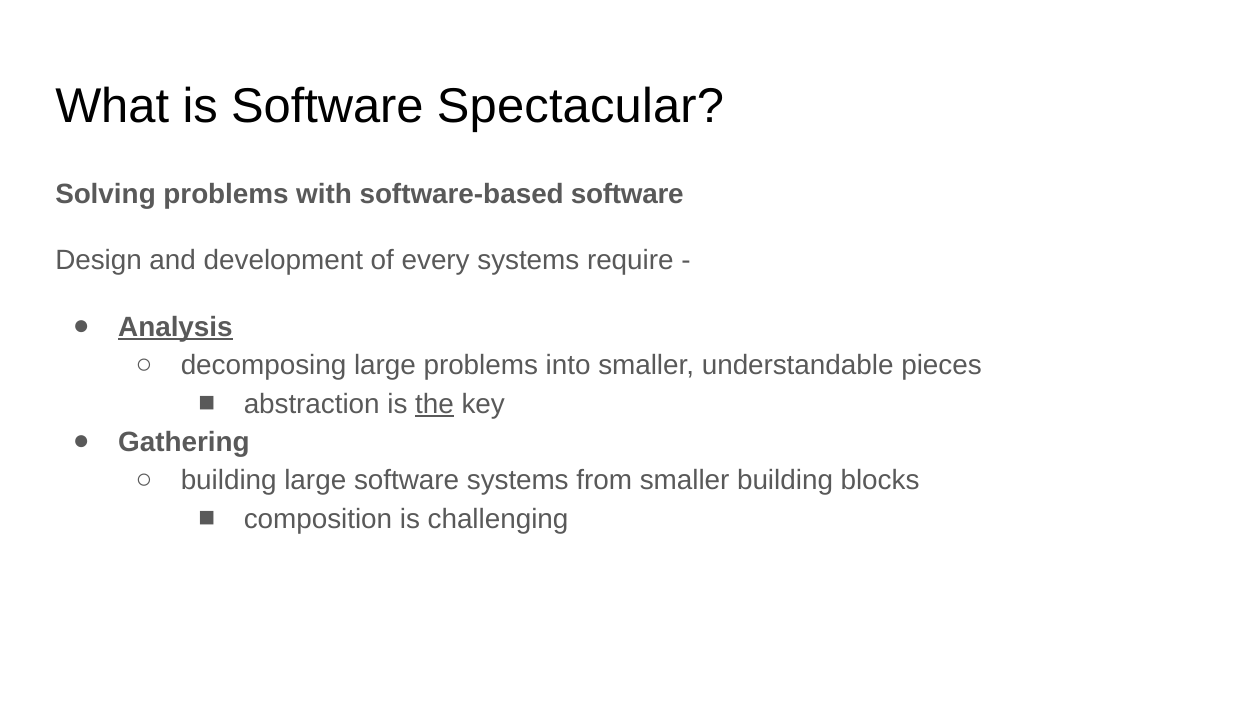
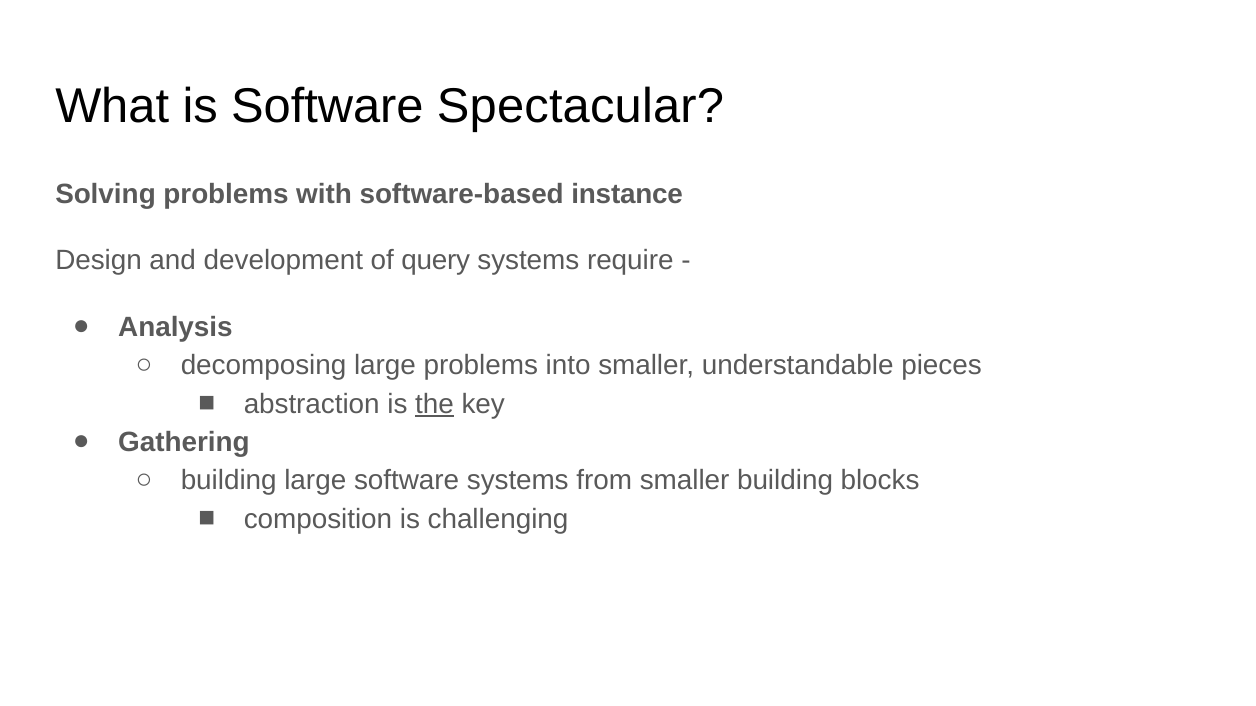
software-based software: software -> instance (627, 195)
every: every -> query (436, 261)
Analysis underline: present -> none (175, 327)
